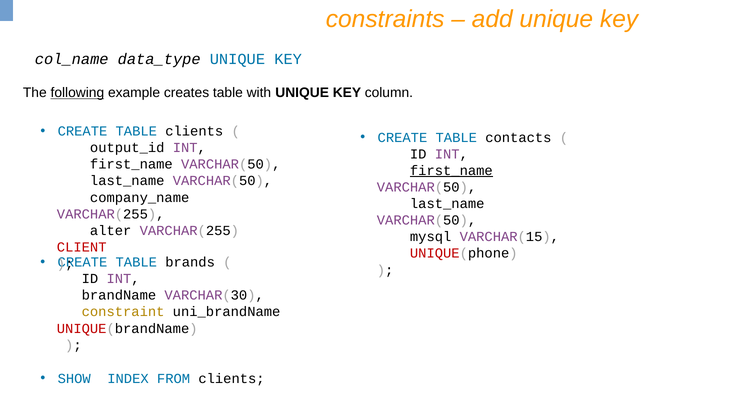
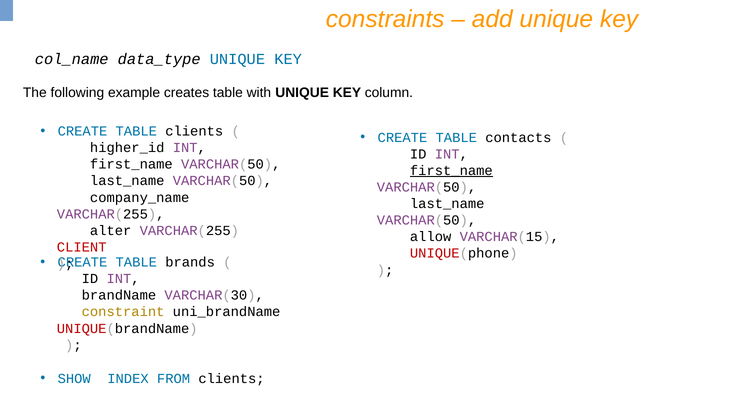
following underline: present -> none (77, 93)
output_id: output_id -> higher_id (127, 148)
mysql: mysql -> allow (431, 237)
